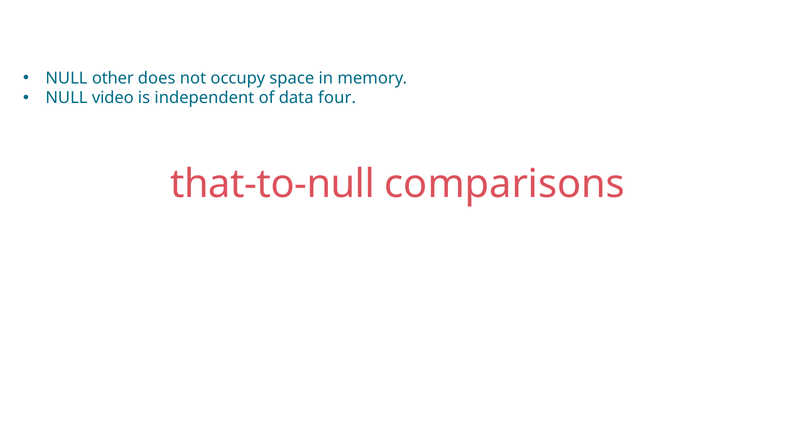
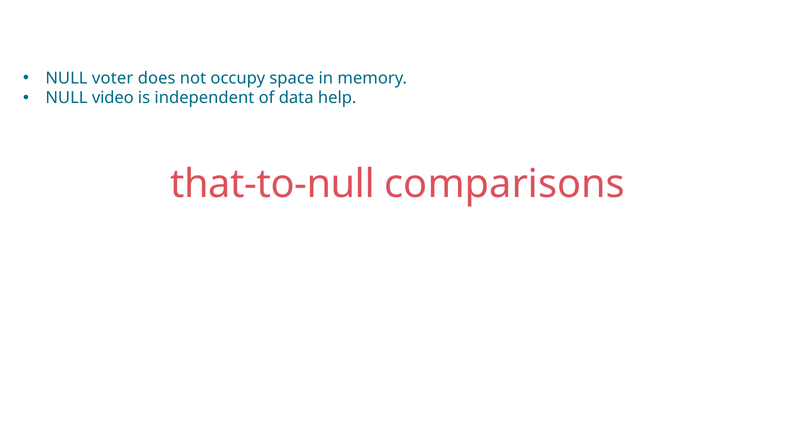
other: other -> voter (113, 78)
four: four -> help (337, 98)
